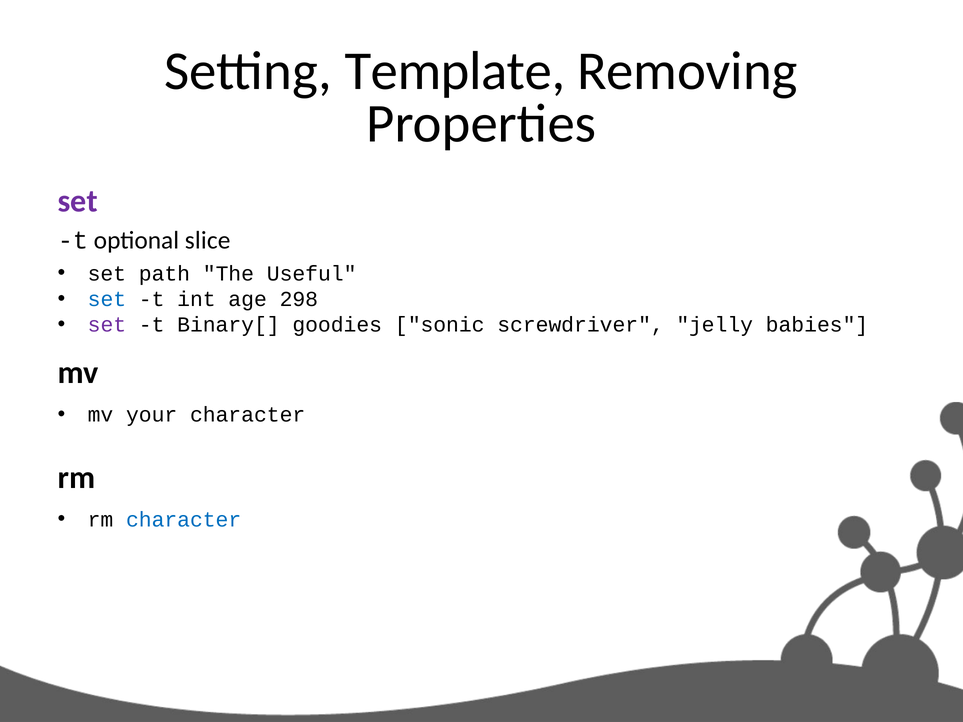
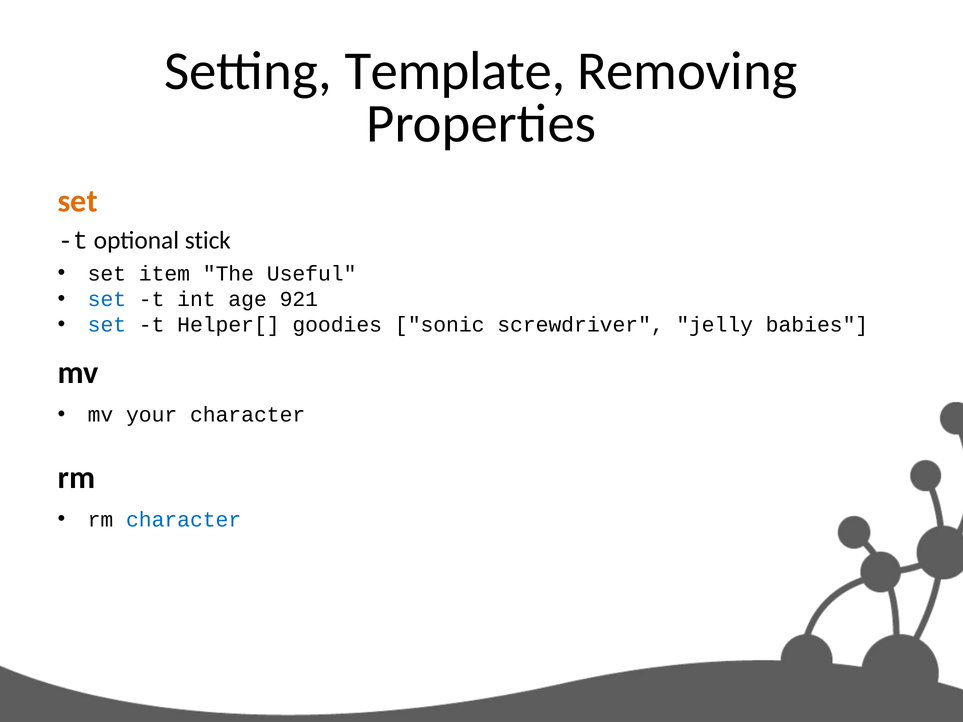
set colour: purple -> orange (78, 201)
slice: slice -> stick (208, 240)
path: path -> item (164, 274)
298: 298 -> 921 (299, 299)
set colour: purple -> blue (107, 325)
Binary[: Binary[ -> Helper[ (228, 325)
